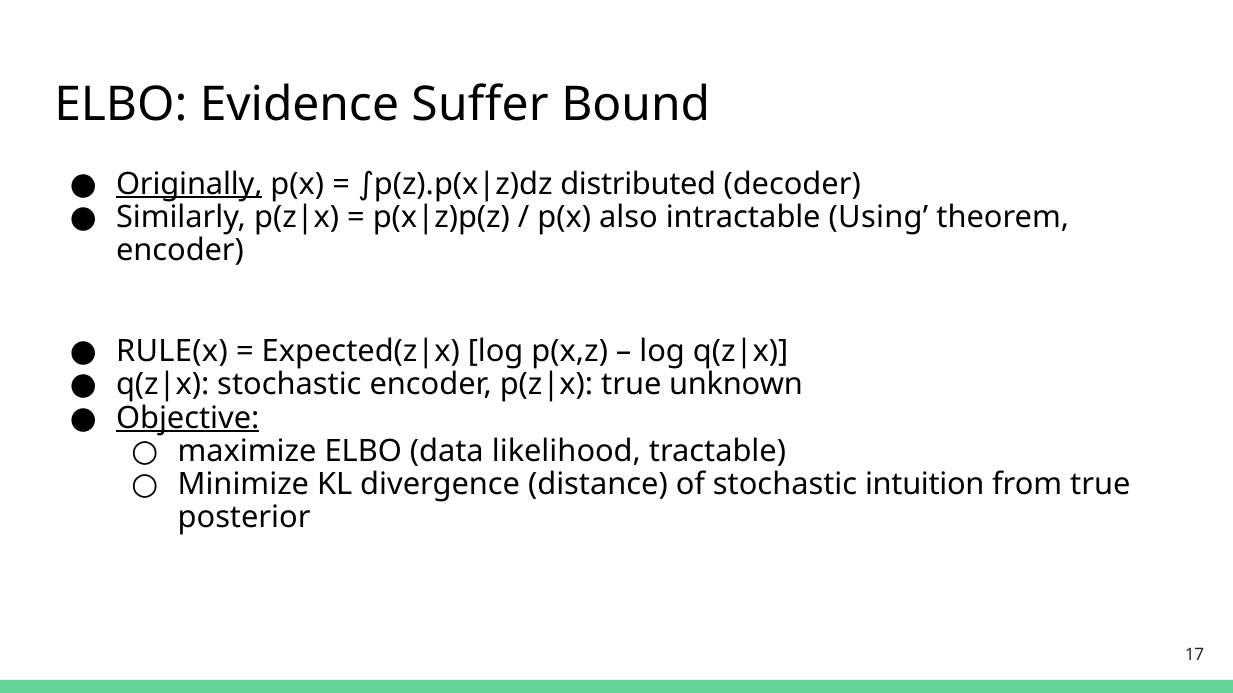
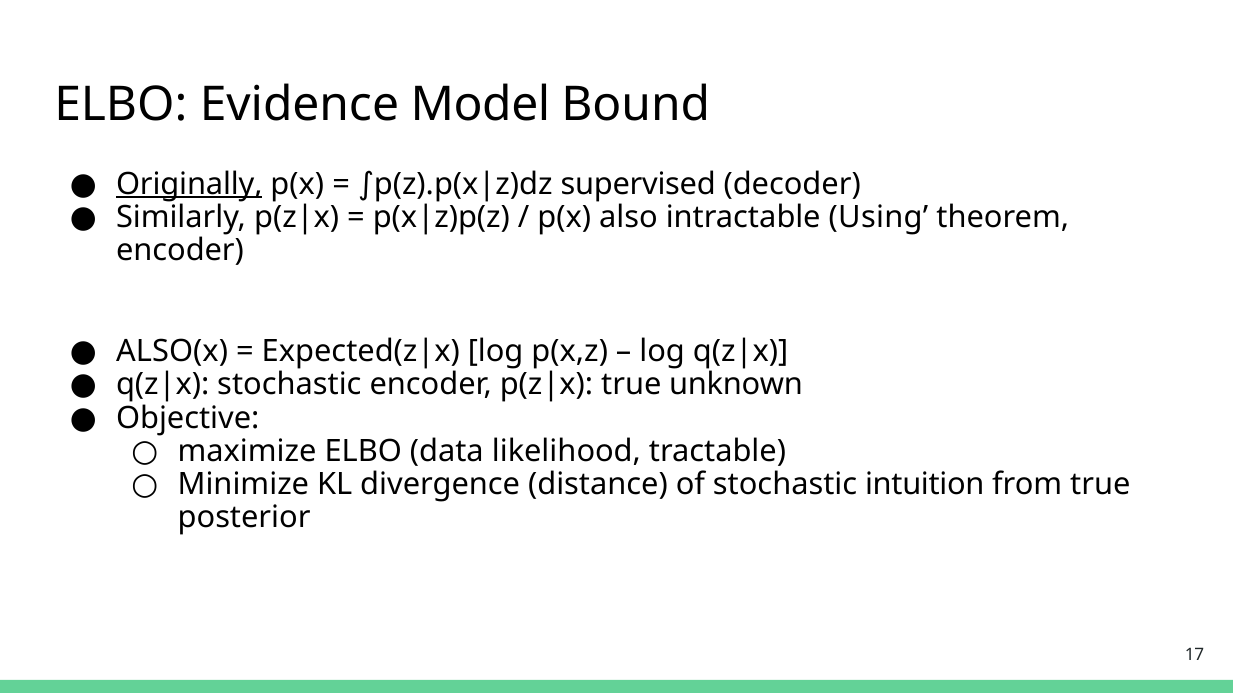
Suffer: Suffer -> Model (480, 104)
distributed: distributed -> supervised (638, 184)
RULE(x: RULE(x -> ALSO(x (172, 352)
Objective underline: present -> none (188, 418)
